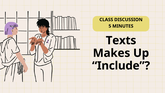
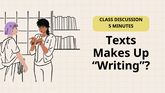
Include: Include -> Writing (121, 66)
